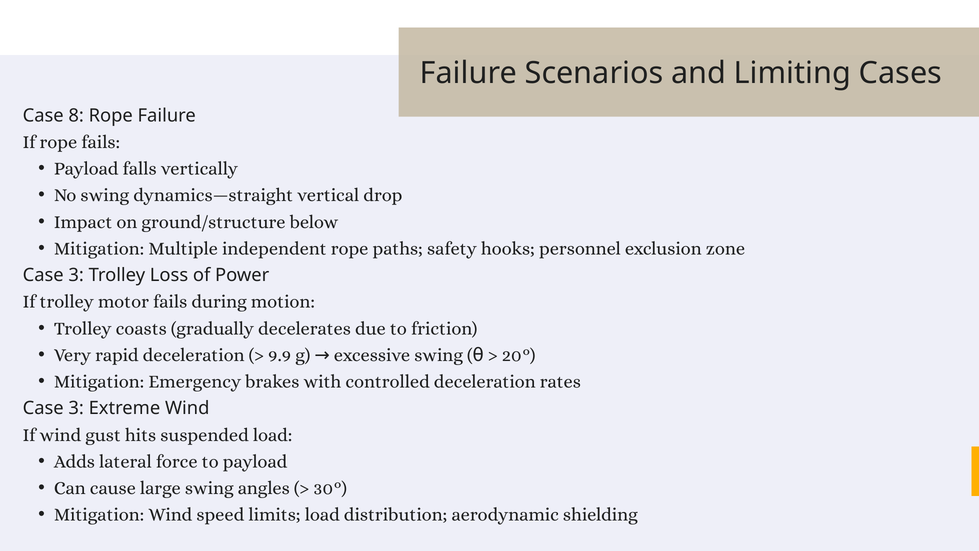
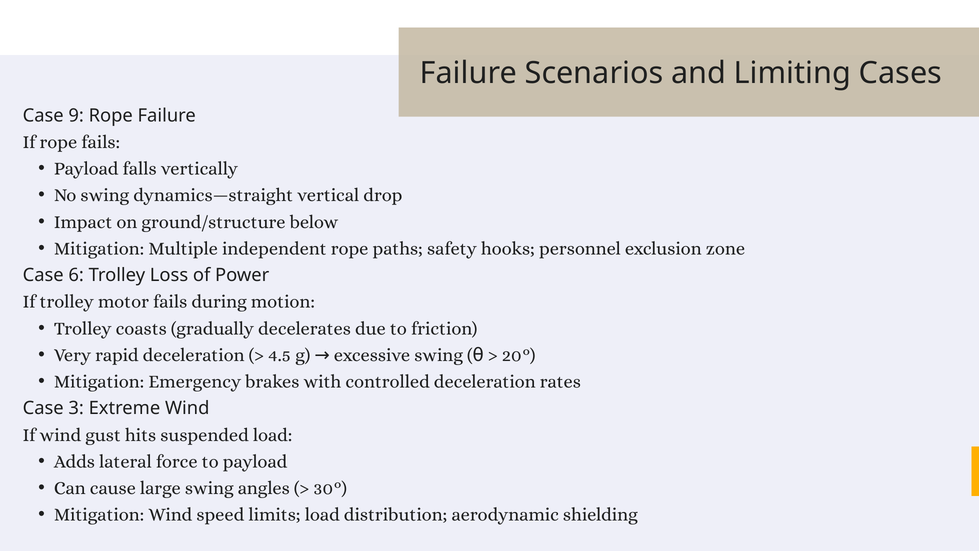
8: 8 -> 9 (76, 115)
3: 3 -> 6 (76, 275)
9.9: 9.9 -> 4.5 (280, 355)
